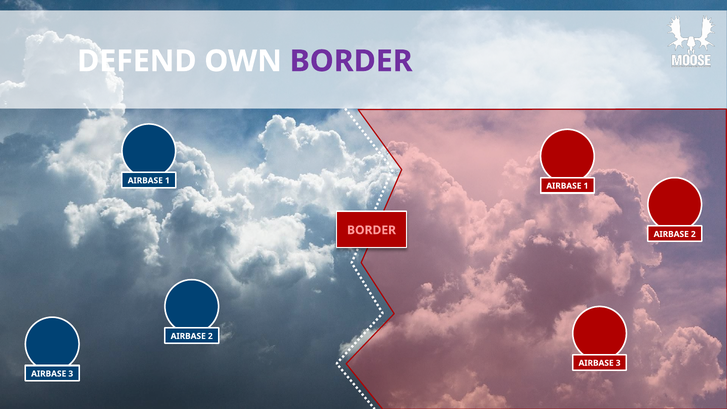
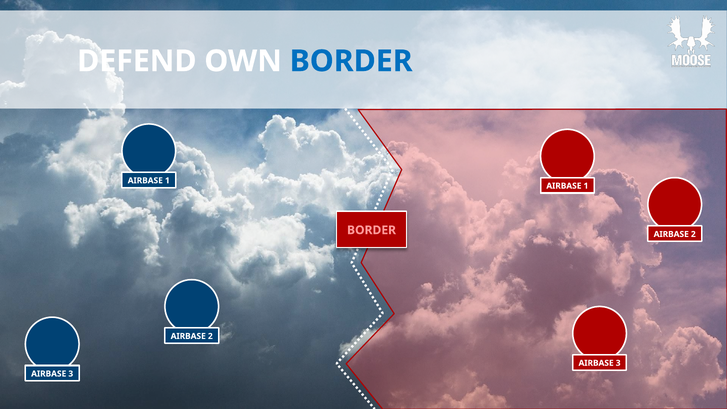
BORDER colour: purple -> blue (351, 61)
